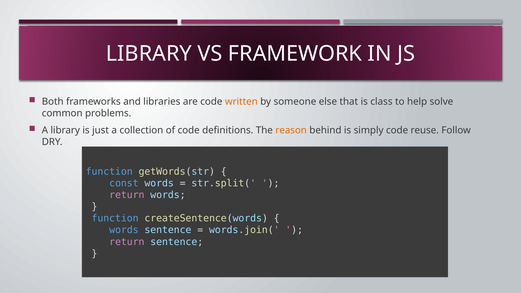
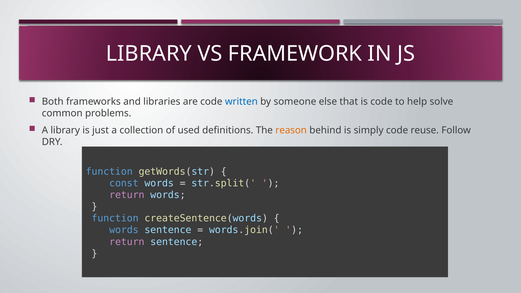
written colour: orange -> blue (241, 102)
is class: class -> code (381, 102)
of code: code -> used (189, 130)
